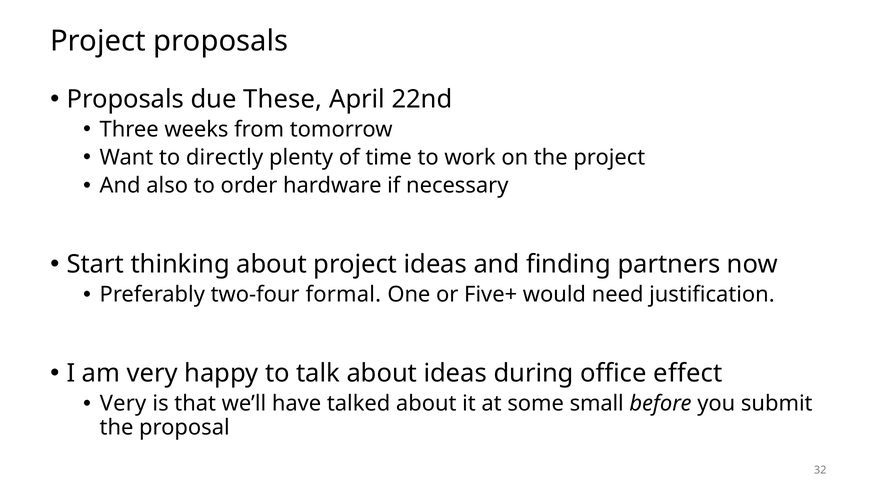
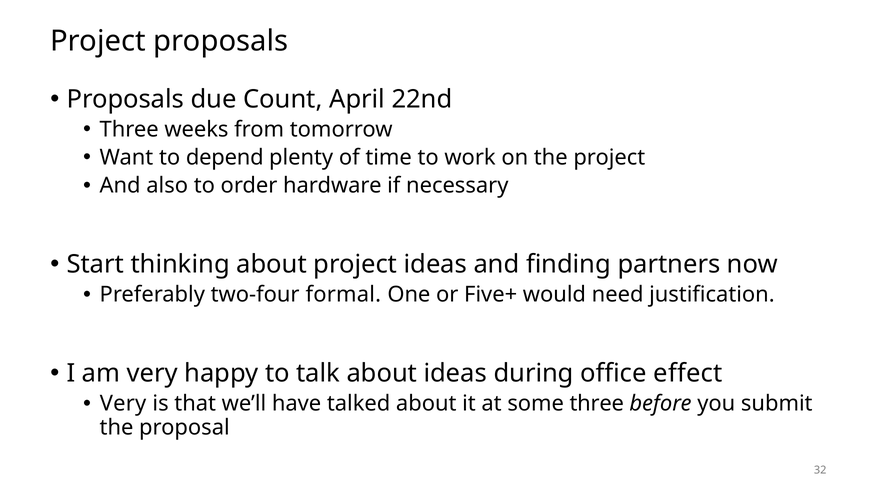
These: These -> Count (283, 99)
directly: directly -> depend (225, 158)
some small: small -> three (597, 404)
